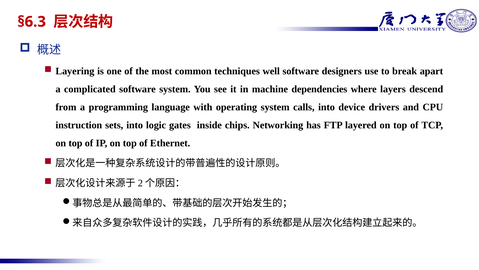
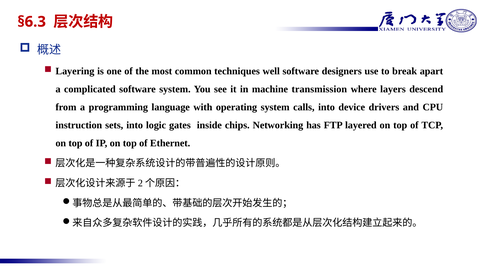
dependencies: dependencies -> transmission (319, 89)
